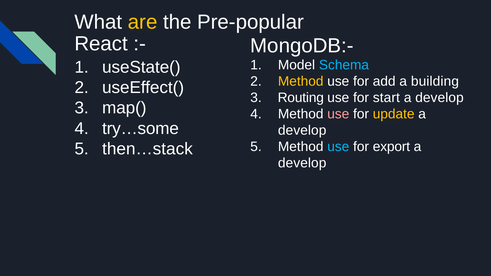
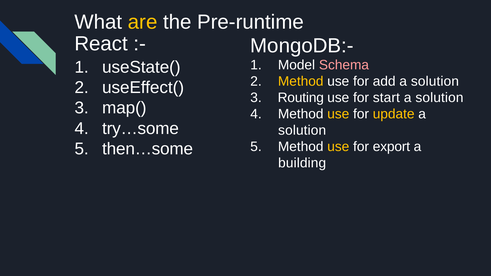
Pre-popular: Pre-popular -> Pre-runtime (251, 22)
Schema colour: light blue -> pink (344, 65)
add a building: building -> solution (435, 81)
develop: develop -> solution (439, 98)
use colour: pink -> yellow (338, 114)
develop: develop -> solution (302, 130)
use colour: light blue -> yellow (338, 147)
then…stack: then…stack -> then…some (148, 149)
develop: develop -> building (302, 163)
